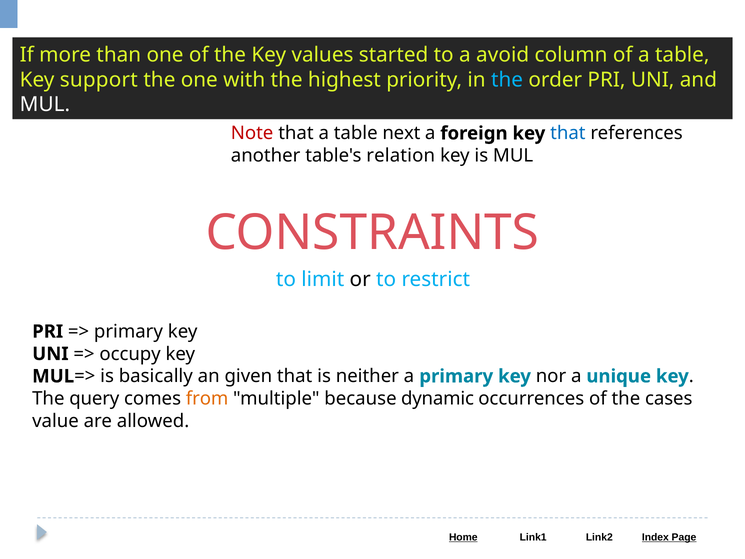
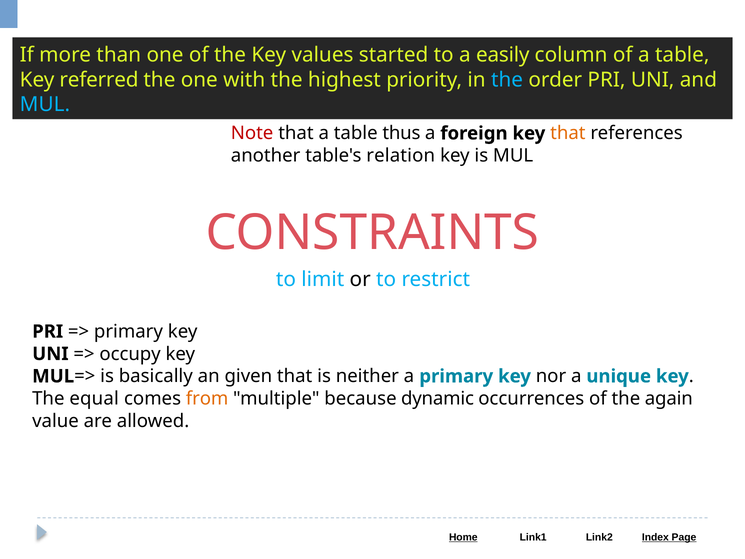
avoid: avoid -> easily (503, 55)
support: support -> referred (99, 80)
MUL colour: white -> light blue (45, 104)
next: next -> thus (401, 133)
that colour: blue -> orange (568, 133)
query: query -> equal (94, 398)
cases: cases -> again (669, 398)
